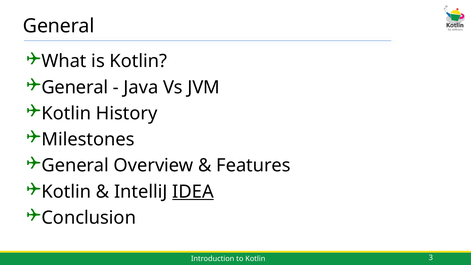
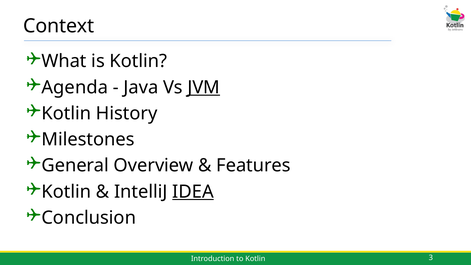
General: General -> Context (59, 26)
General: General -> Agenda (75, 87)
JVM underline: none -> present (204, 87)
